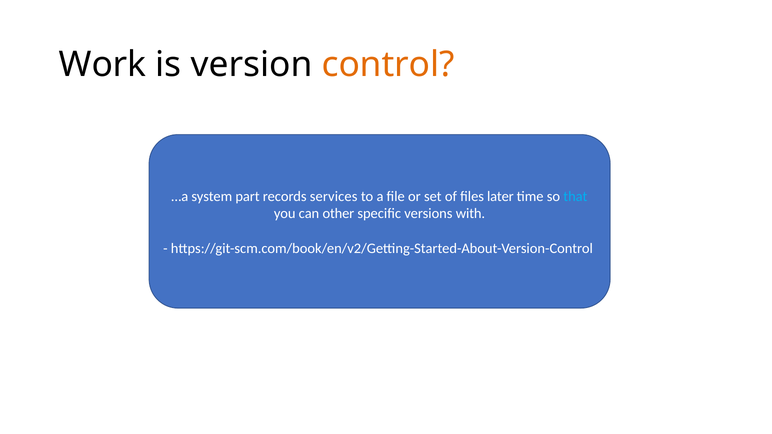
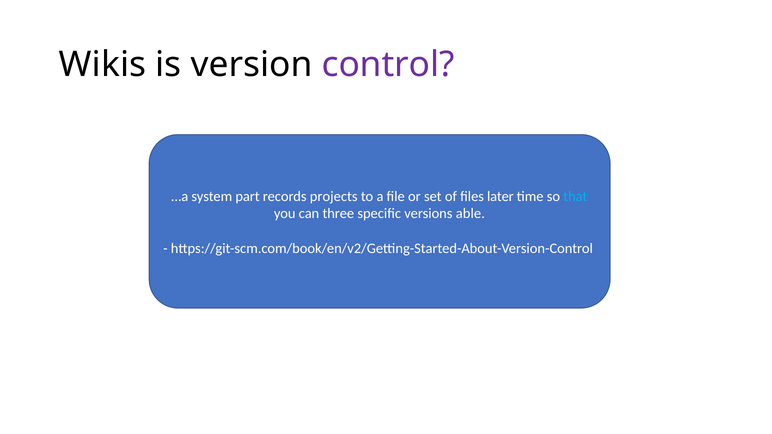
Work: Work -> Wikis (103, 65)
control colour: orange -> purple (388, 65)
services: services -> projects (334, 196)
other: other -> three (338, 214)
with: with -> able (470, 214)
